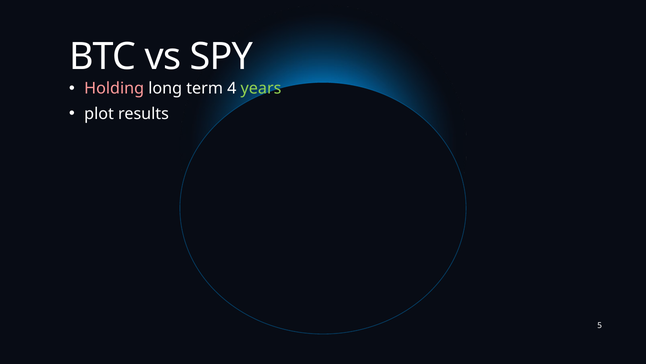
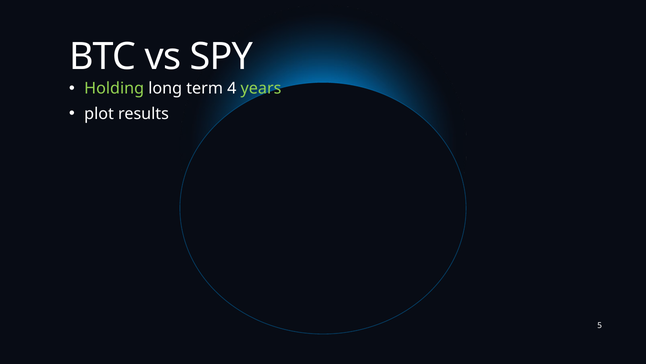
Holding colour: pink -> light green (114, 88)
